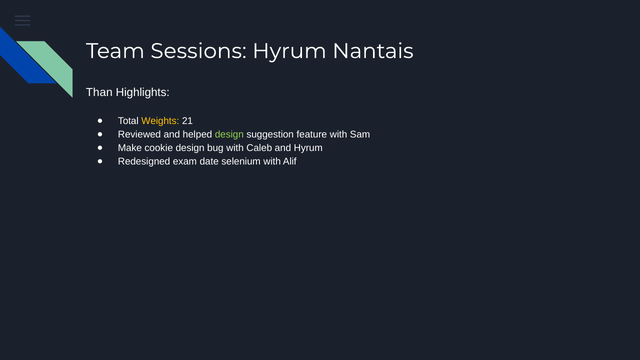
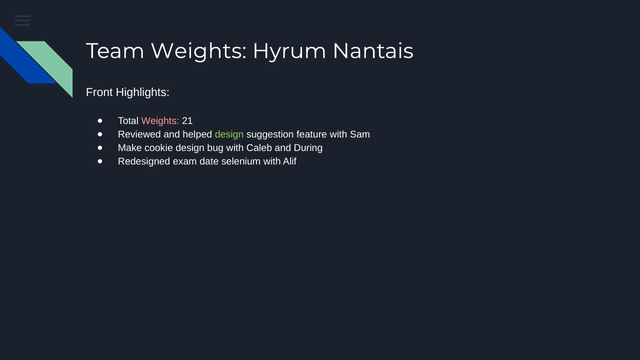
Team Sessions: Sessions -> Weights (198, 51)
Than: Than -> Front (99, 92)
Weights colour: yellow -> pink (160, 121)
and Hyrum: Hyrum -> During (308, 148)
